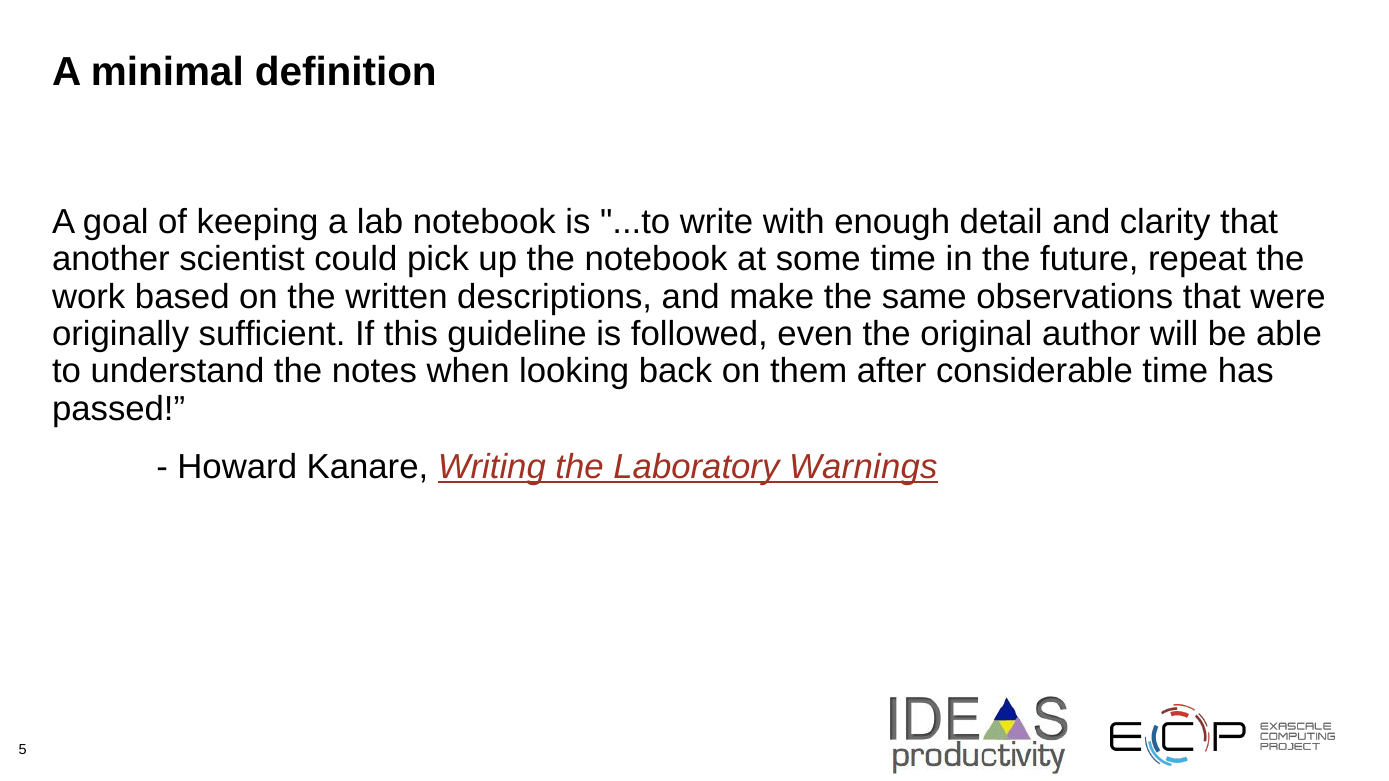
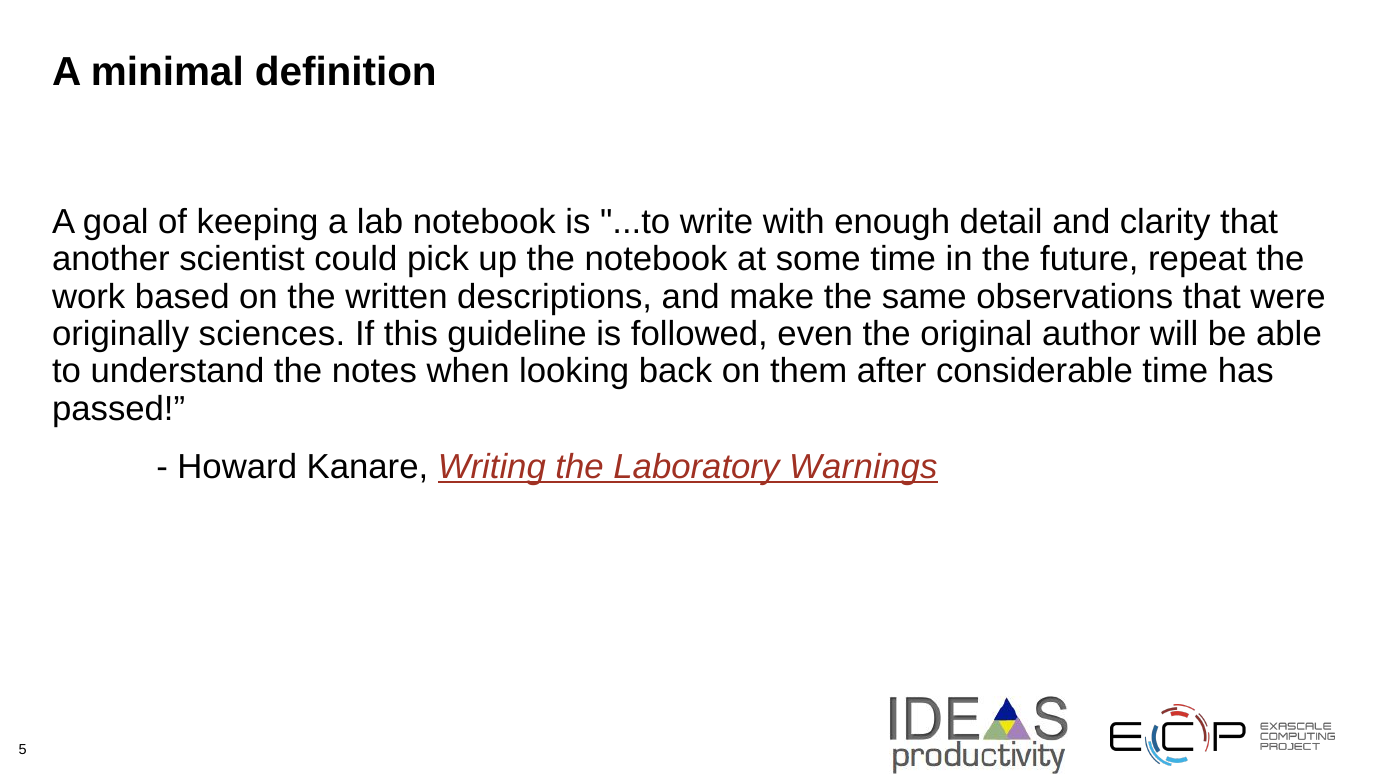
sufficient: sufficient -> sciences (272, 334)
